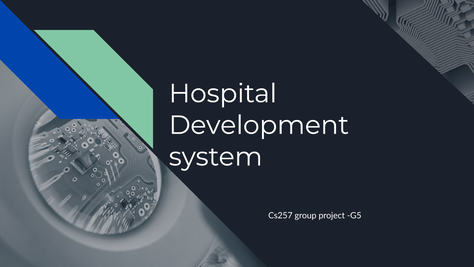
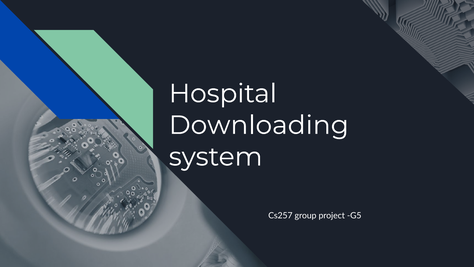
Development: Development -> Downloading (259, 125)
